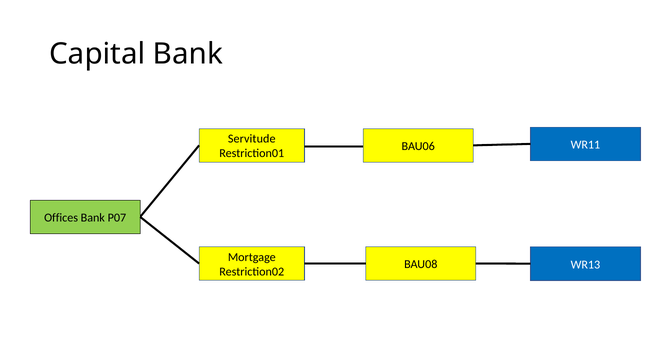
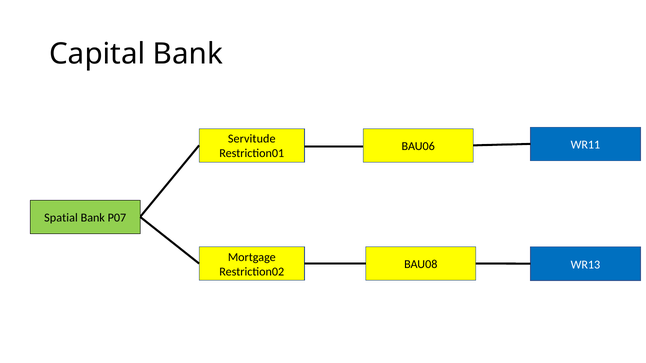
Offices: Offices -> Spatial (61, 218)
